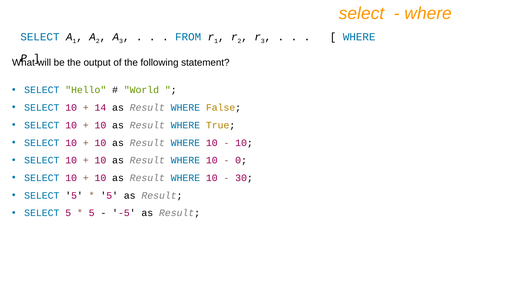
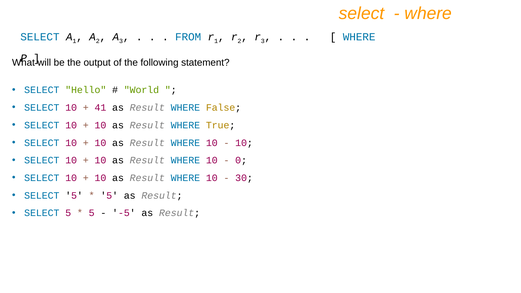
14: 14 -> 41 (100, 108)
